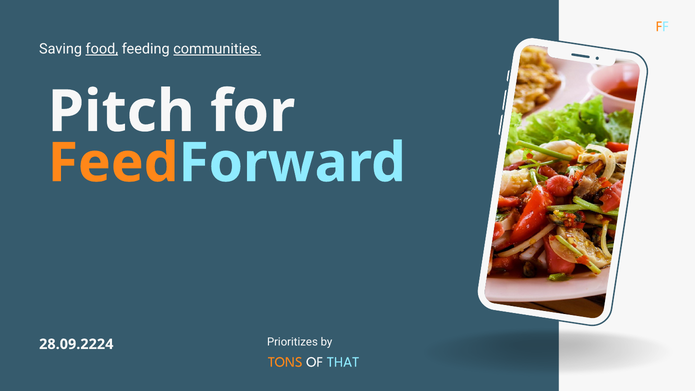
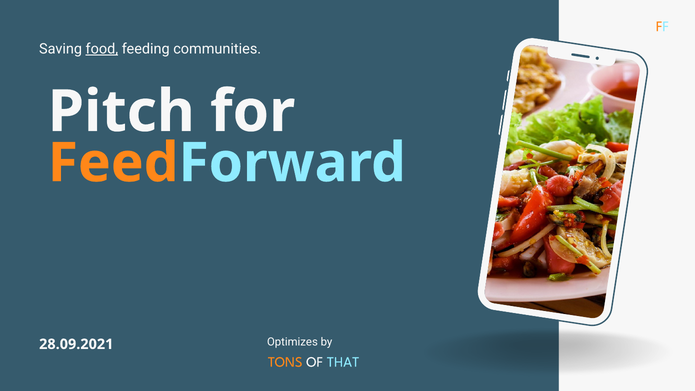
communities underline: present -> none (217, 49)
Prioritizes: Prioritizes -> Optimizes (292, 342)
28.09.2224: 28.09.2224 -> 28.09.2021 (76, 344)
